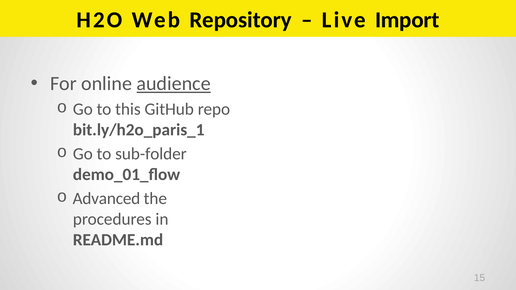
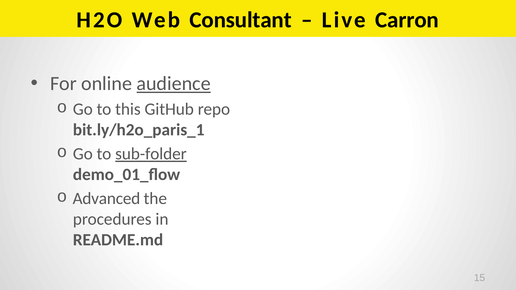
Repository: Repository -> Consultant (241, 20)
Import: Import -> Carron (407, 20)
sub-folder underline: none -> present (151, 154)
